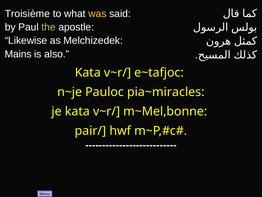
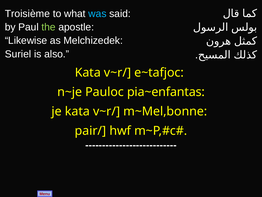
was colour: yellow -> light blue (97, 14)
Mains: Mains -> Suriel (18, 54)
pia~miracles: pia~miracles -> pia~enfantas (166, 92)
